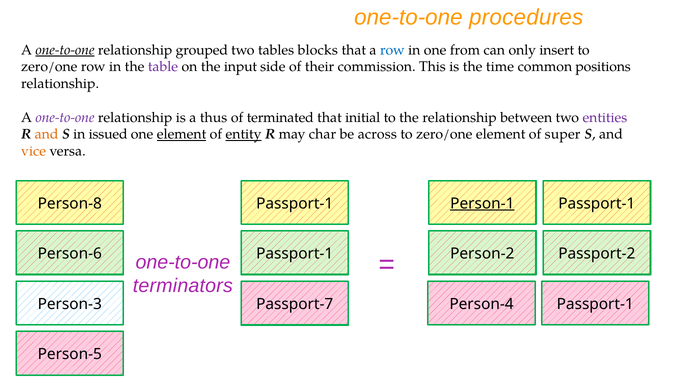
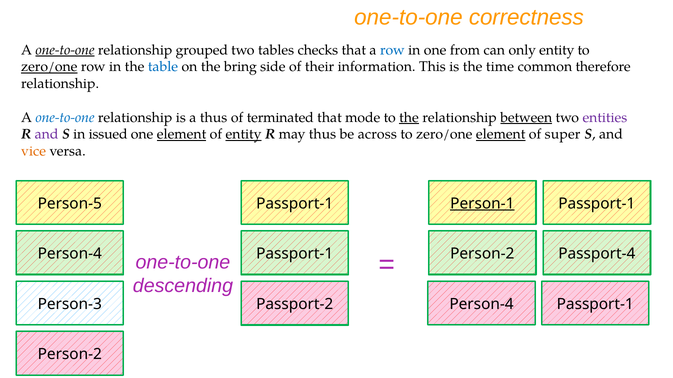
procedures: procedures -> correctness (526, 18)
blocks: blocks -> checks (318, 50)
only insert: insert -> entity (557, 50)
zero/one underline: none -> present (49, 67)
table colour: purple -> blue (163, 67)
input: input -> bring (241, 67)
commission: commission -> information (377, 67)
positions: positions -> therefore (603, 67)
one-to-one colour: purple -> blue (65, 118)
initial: initial -> mode (363, 118)
the underline: none -> present (409, 118)
between underline: none -> present (526, 118)
and colour: orange -> purple (47, 135)
may char: char -> thus (322, 135)
element underline: none -> present (501, 135)
Person-8: Person-8 -> Person-5 (70, 204)
Person-6: Person-6 -> Person-4 (70, 254)
Passport-2: Passport-2 -> Passport-4 (597, 254)
terminators: terminators -> descending (183, 286)
Passport-7: Passport-7 -> Passport-2 (295, 305)
Person-5: Person-5 -> Person-2 (70, 355)
